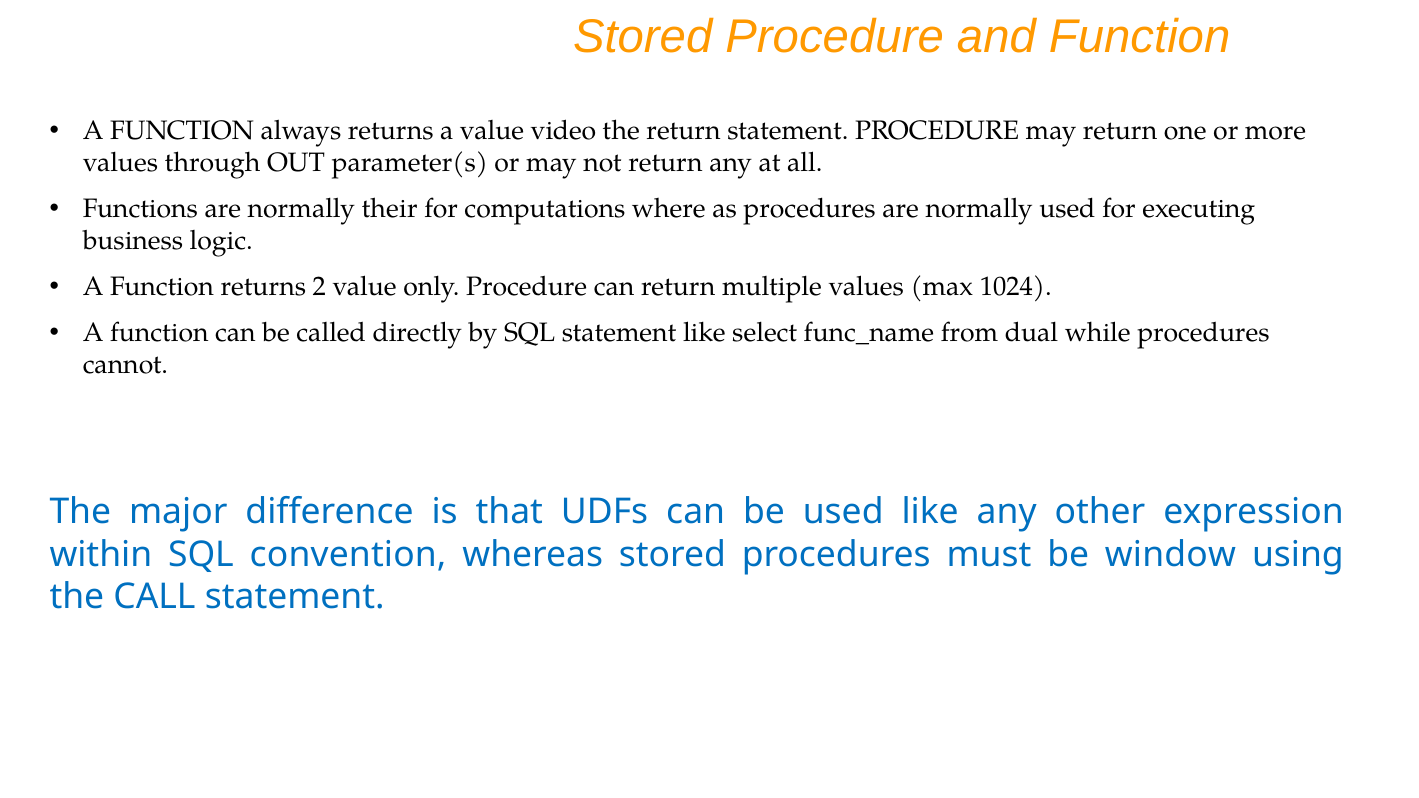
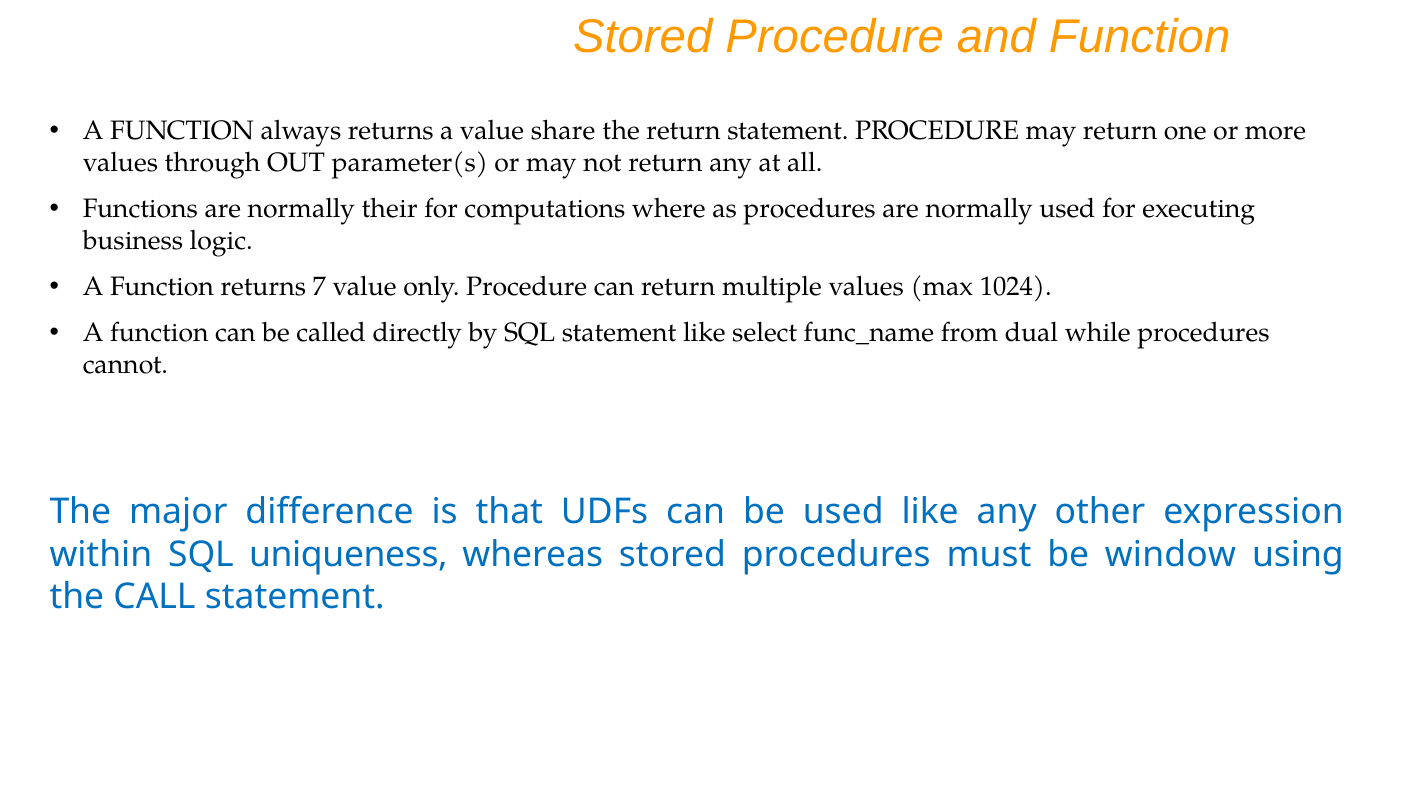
video: video -> share (563, 131)
2: 2 -> 7 (319, 287)
convention: convention -> uniqueness (348, 554)
